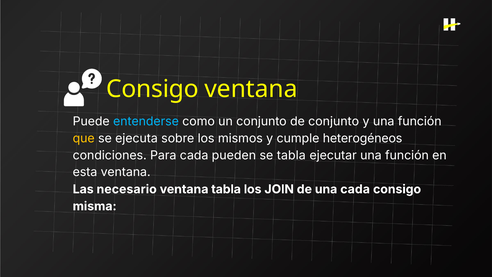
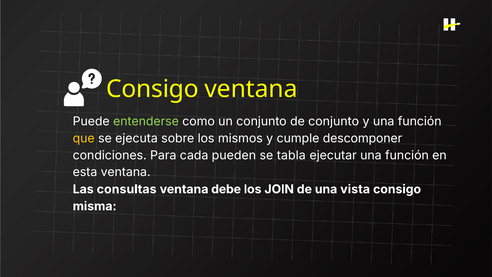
entenderse colour: light blue -> light green (146, 121)
heterogéneos: heterogéneos -> descomponer (363, 138)
necesario: necesario -> consultas (127, 189)
ventana tabla: tabla -> debe (226, 189)
una cada: cada -> vista (355, 189)
